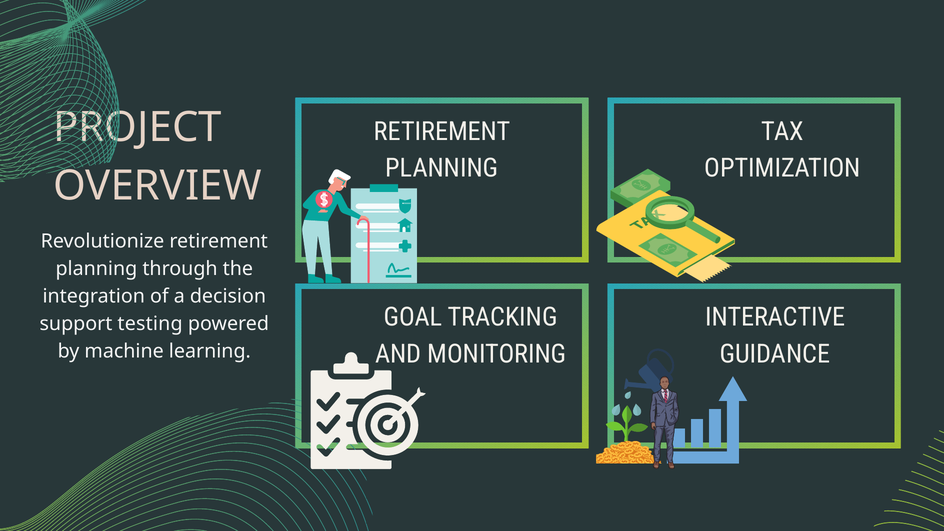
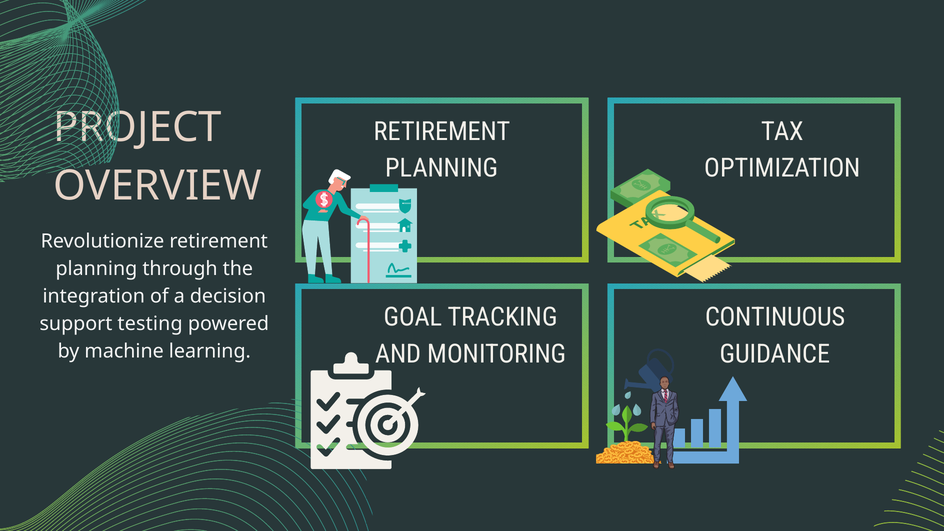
INTERACTIVE: INTERACTIVE -> CONTINUOUS (775, 317)
